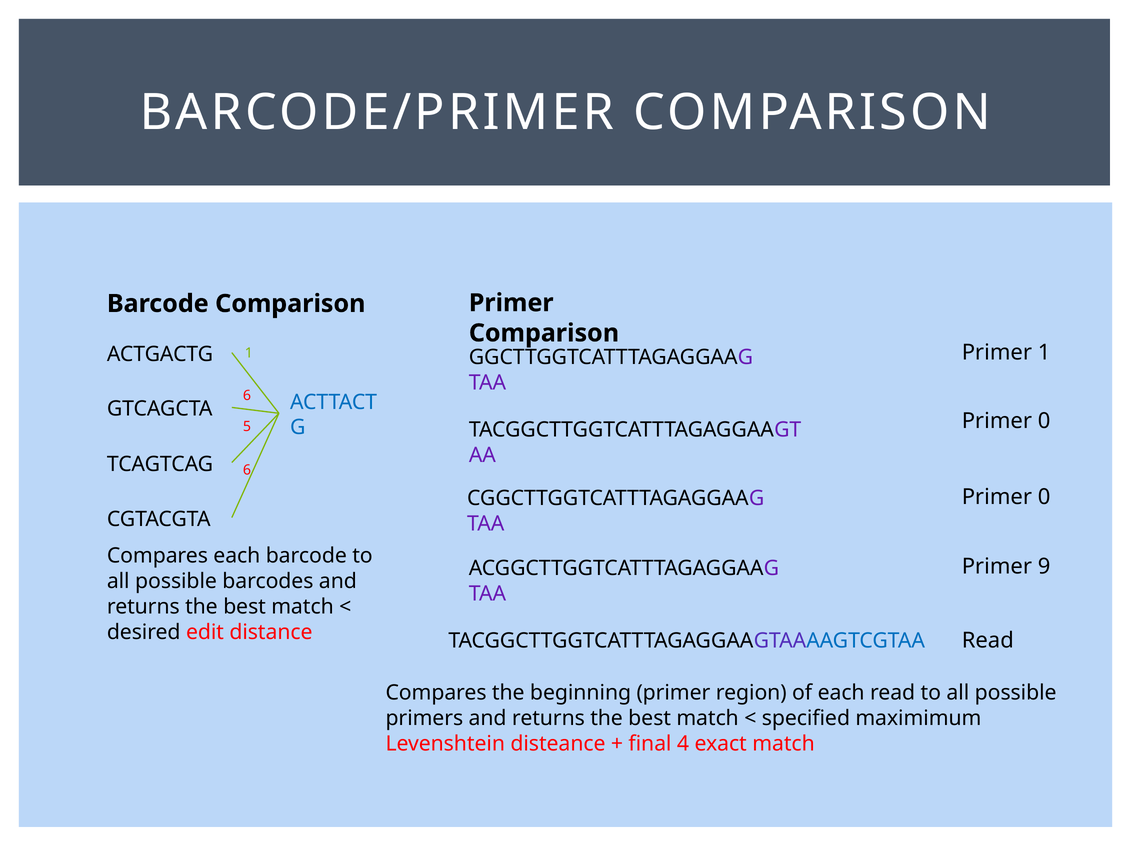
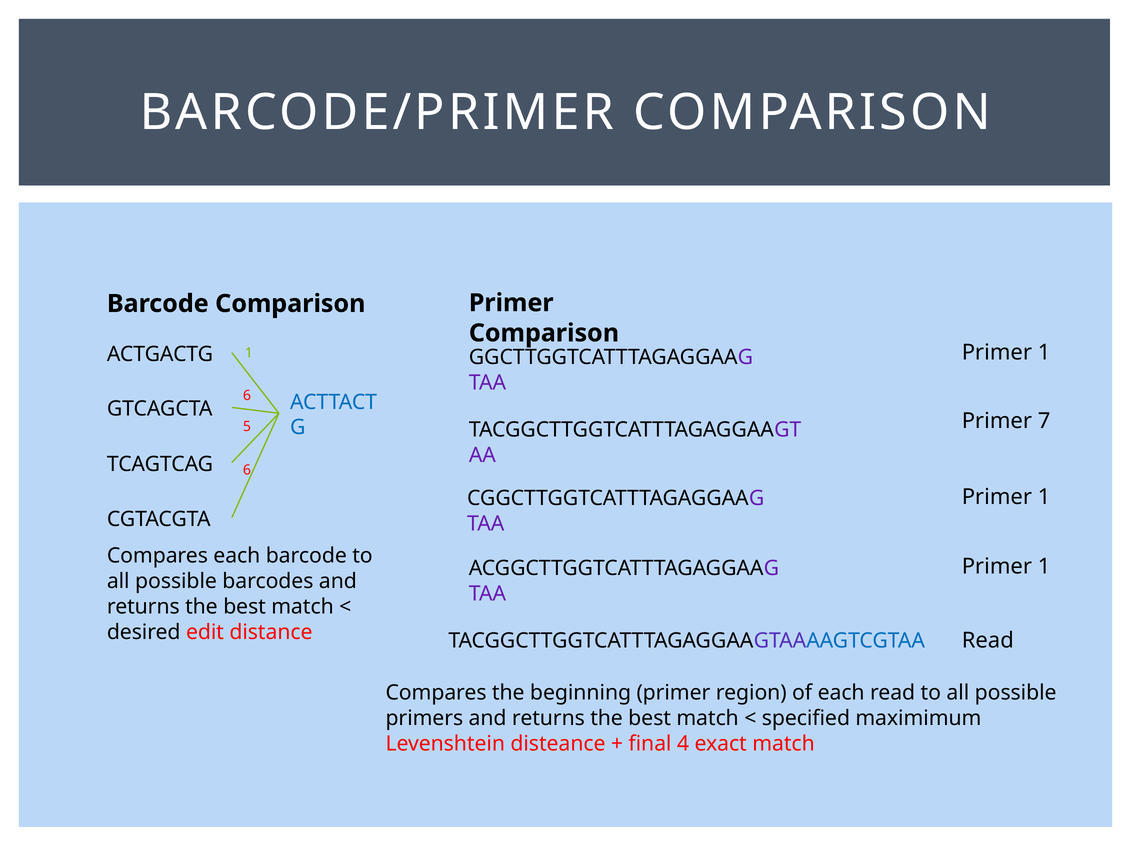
0: 0 -> 7 (1044, 421)
0: 0 -> 1 (1044, 497)
9: 9 -> 1 (1044, 567)
